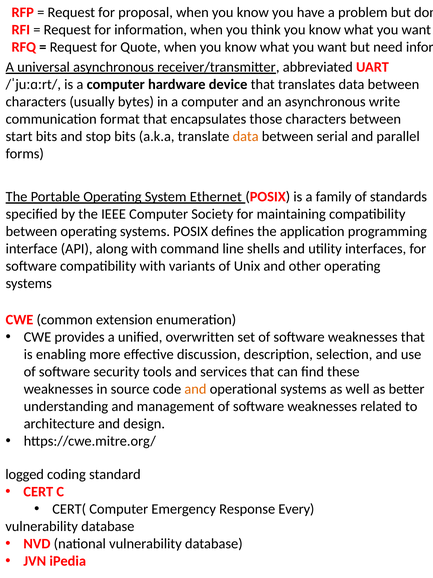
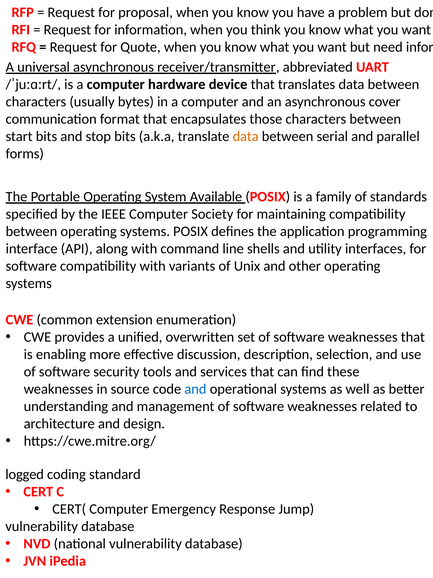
write: write -> cover (385, 102)
Ethernet: Ethernet -> Available (216, 197)
and colour: orange -> blue (195, 389)
Every: Every -> Jump (296, 509)
